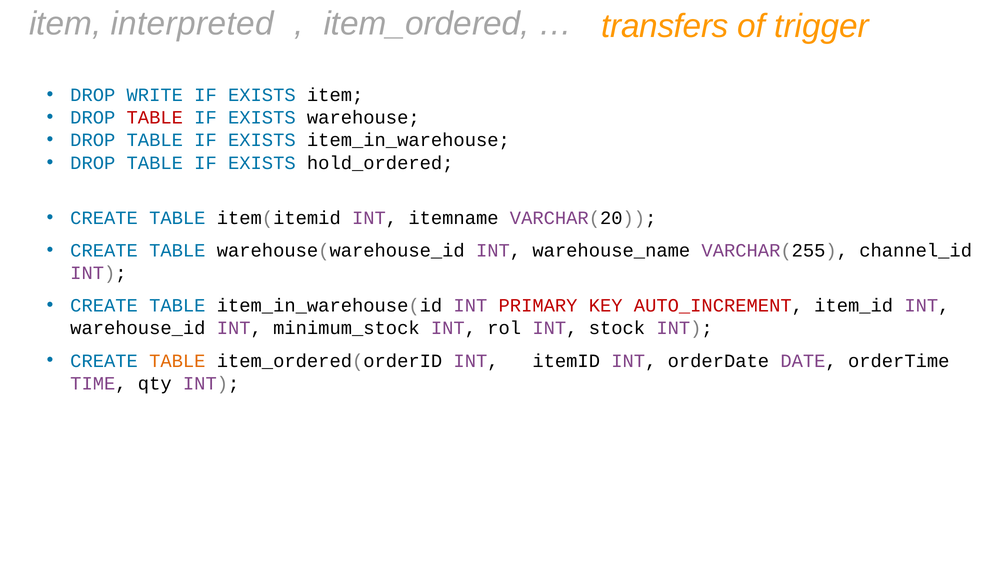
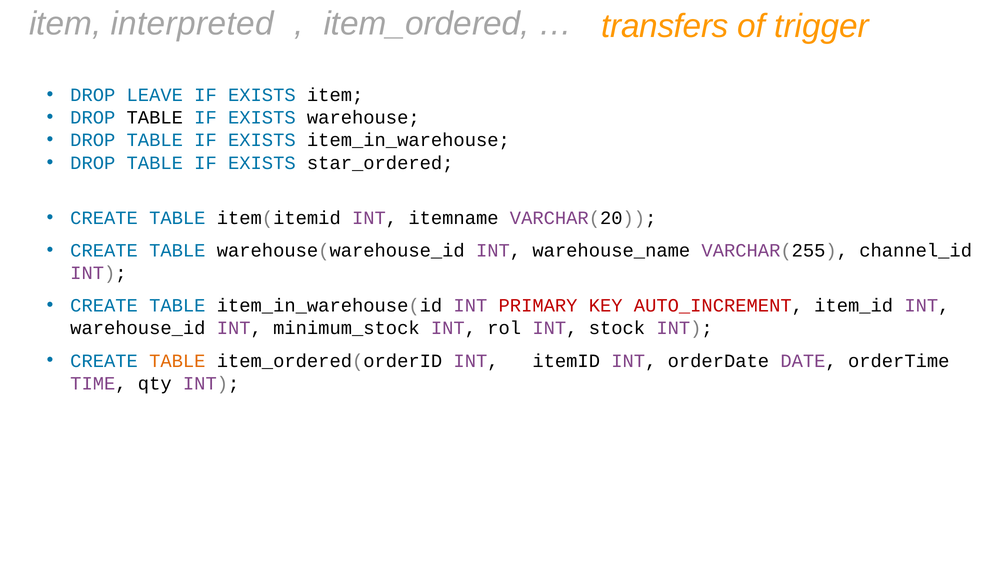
WRITE: WRITE -> LEAVE (155, 95)
TABLE colour: red -> black (155, 118)
hold_ordered: hold_ordered -> star_ordered (380, 163)
